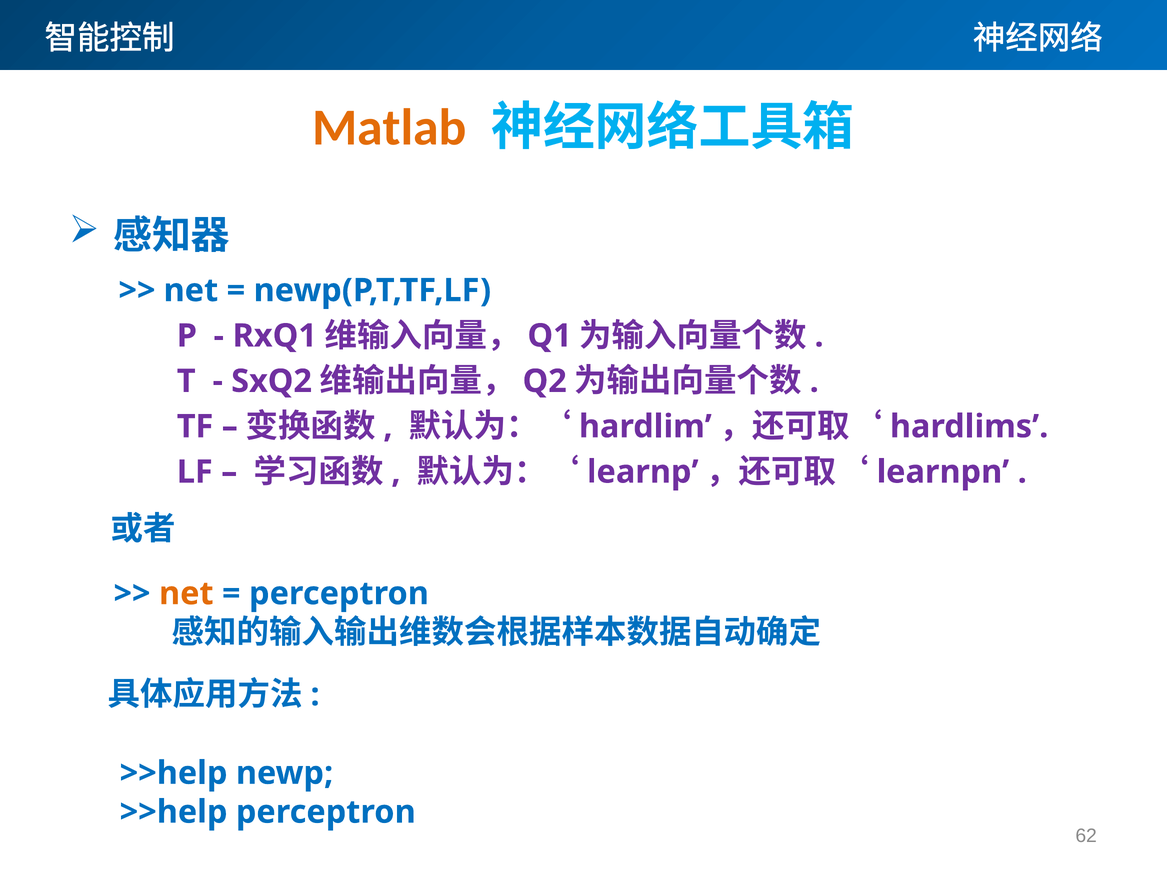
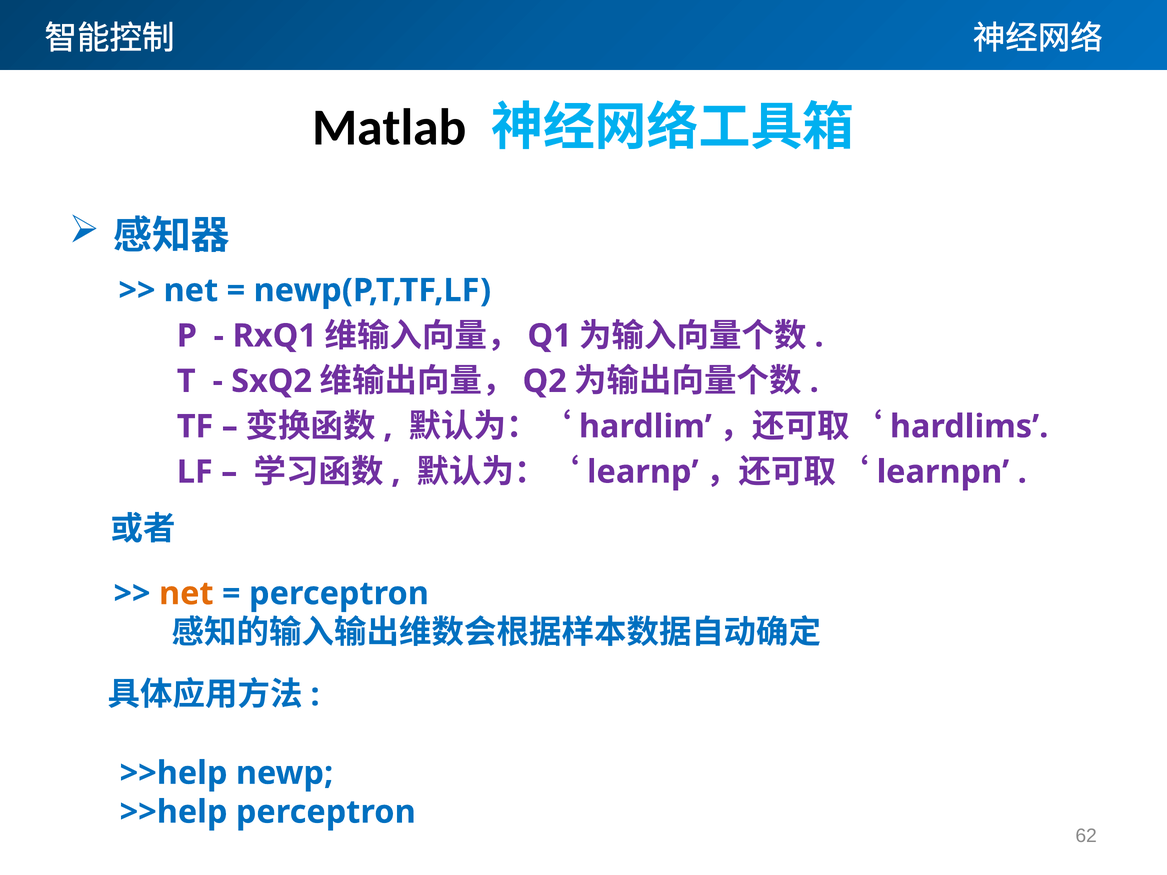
Matlab colour: orange -> black (389, 127)
